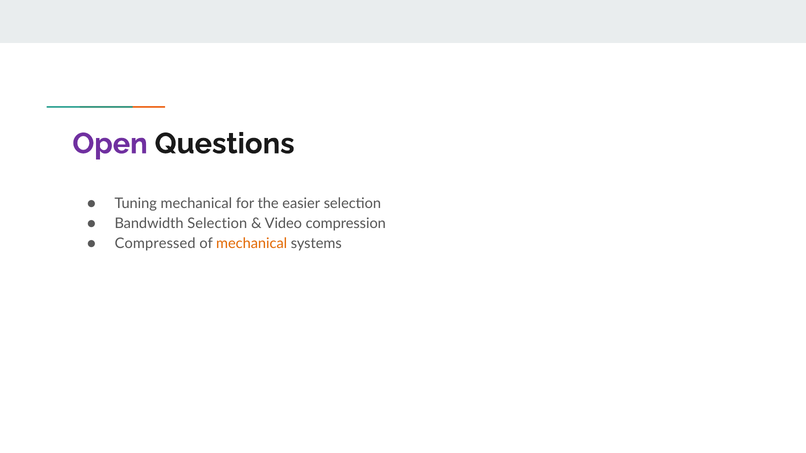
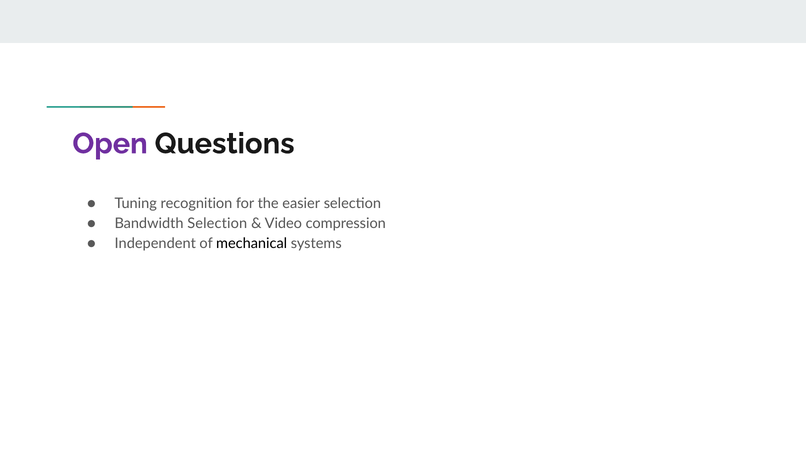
Tuning mechanical: mechanical -> recognition (196, 204)
Compressed: Compressed -> Independent (155, 244)
mechanical colour: orange -> black (252, 244)
